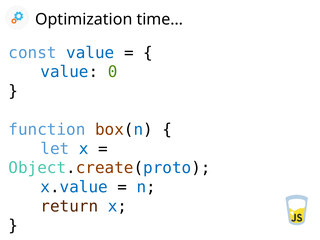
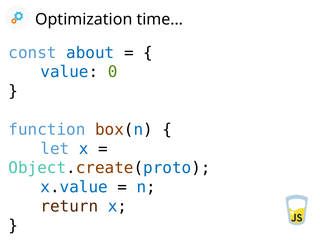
const value: value -> about (90, 53)
